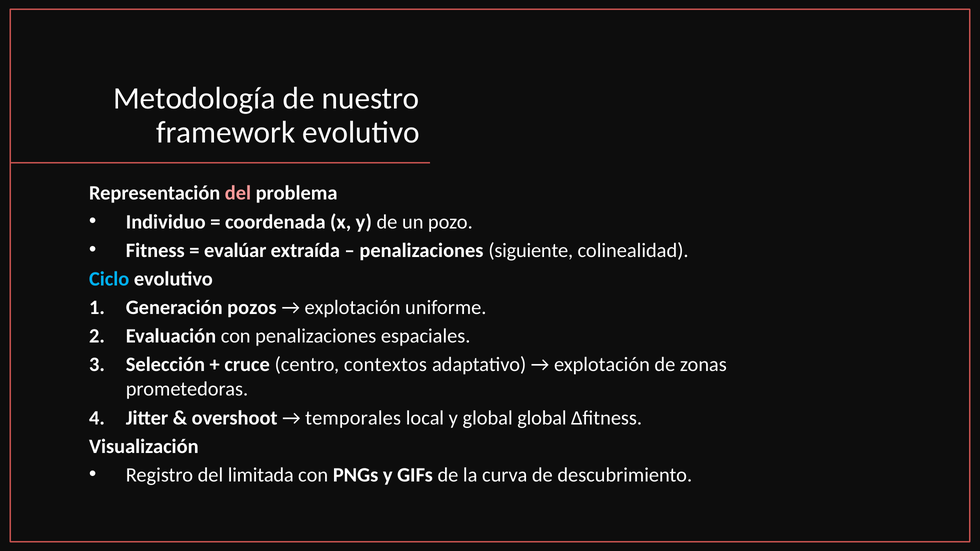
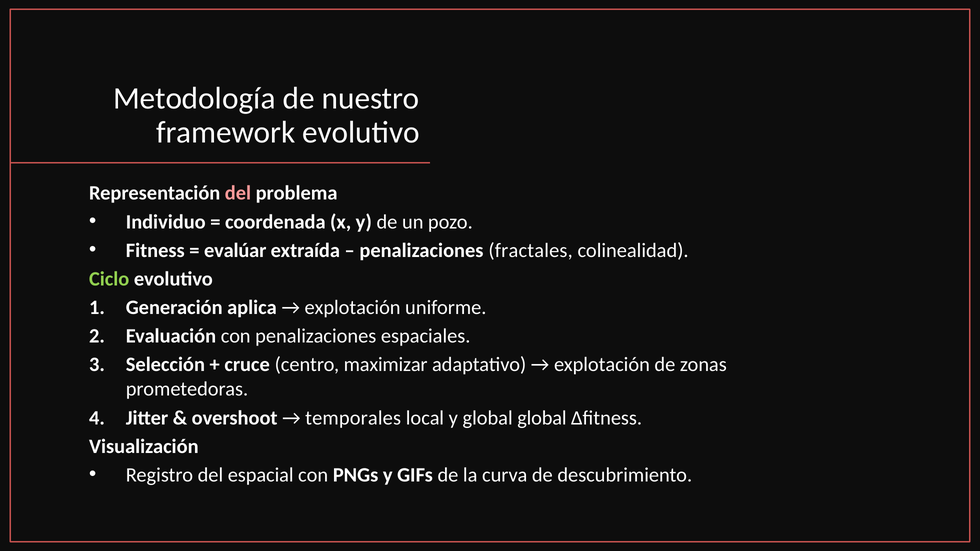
siguiente: siguiente -> fractales (531, 251)
Ciclo colour: light blue -> light green (109, 279)
pozos: pozos -> aplica (252, 308)
contextos: contextos -> maximizar (386, 365)
limitada: limitada -> espacial (261, 475)
